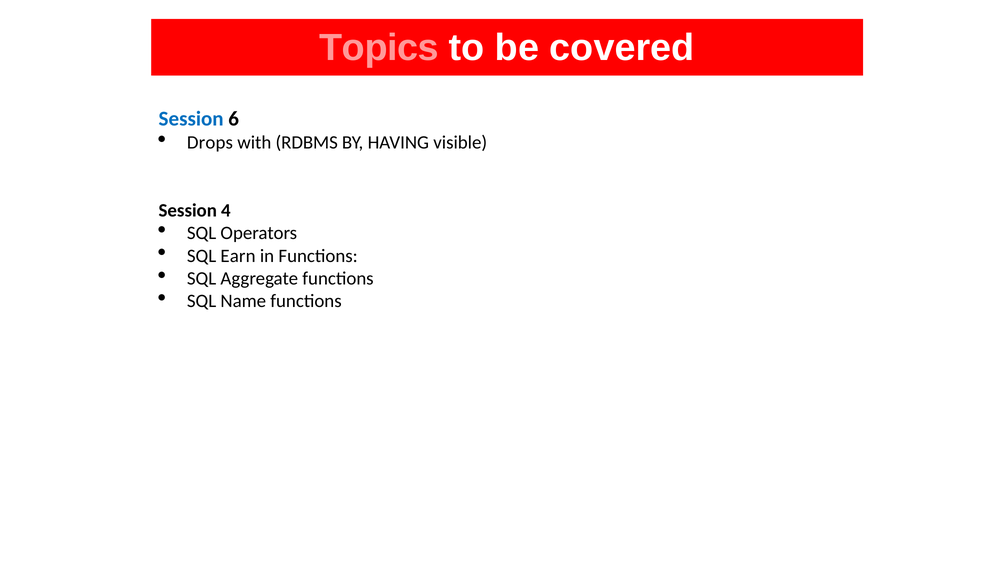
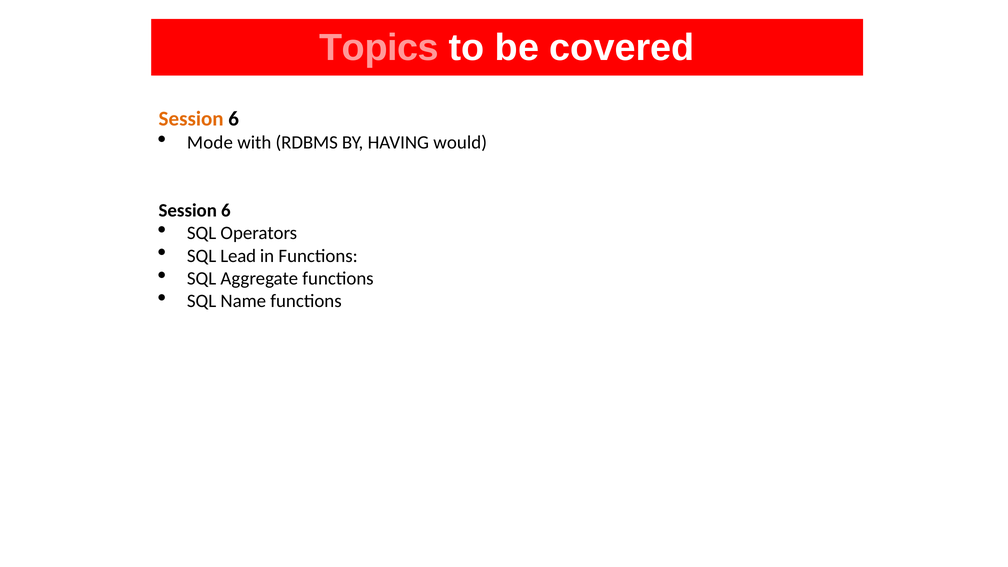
Session colour: blue -> orange (191, 119)
Drops: Drops -> Mode (210, 142)
visible: visible -> would (460, 142)
4: 4 -> 6 (226, 210)
Earn: Earn -> Lead (238, 256)
